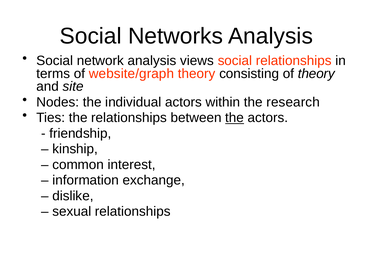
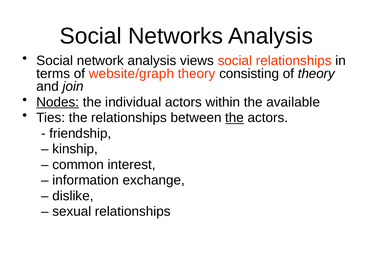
site: site -> join (73, 86)
Nodes underline: none -> present (58, 102)
research: research -> available (293, 102)
